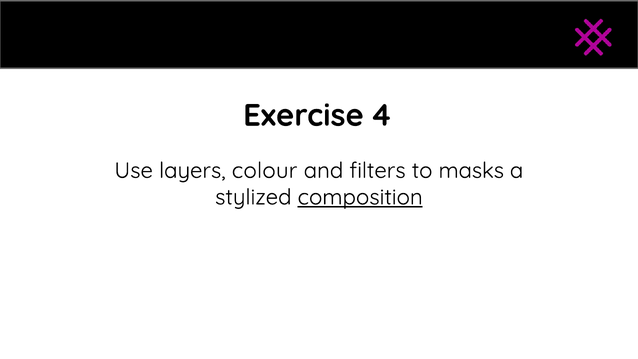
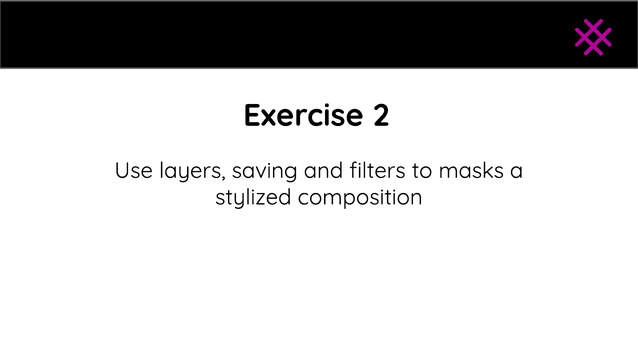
4: 4 -> 2 (381, 115)
colour: colour -> saving (265, 171)
composition underline: present -> none (360, 197)
